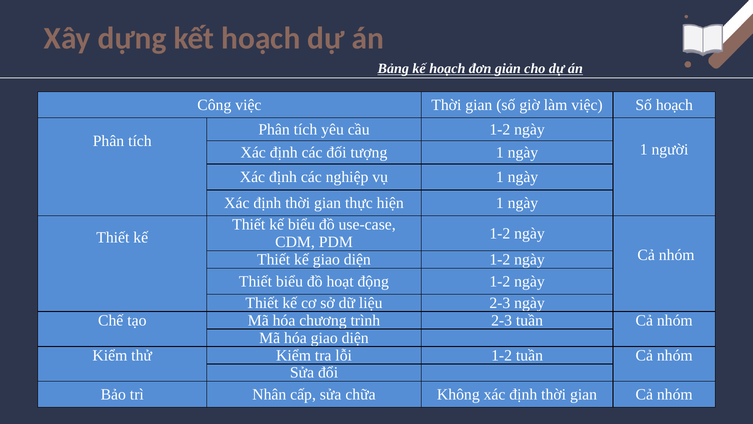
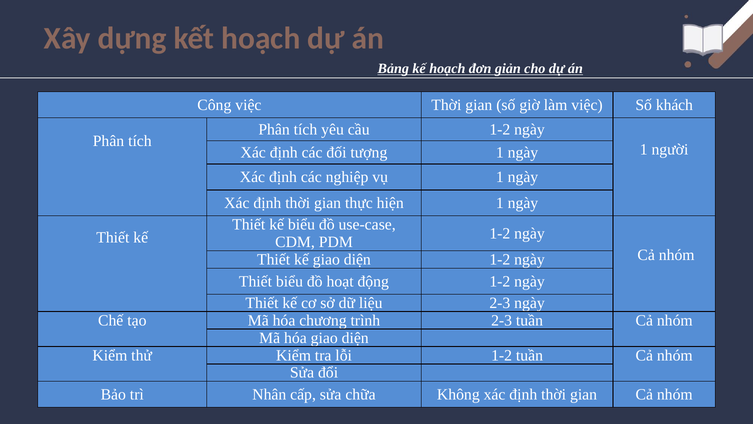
Số hoạch: hoạch -> khách (674, 105)
